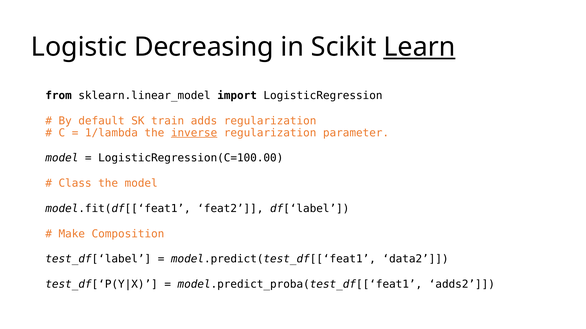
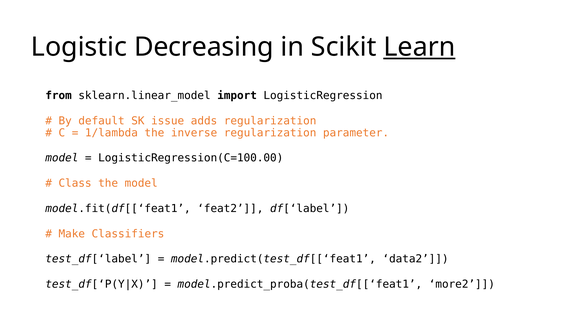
train: train -> issue (168, 121)
inverse underline: present -> none (194, 133)
Composition: Composition -> Classifiers (128, 234)
adds2: adds2 -> more2 (462, 285)
